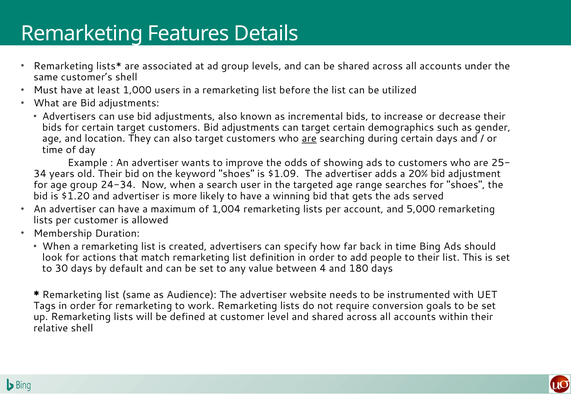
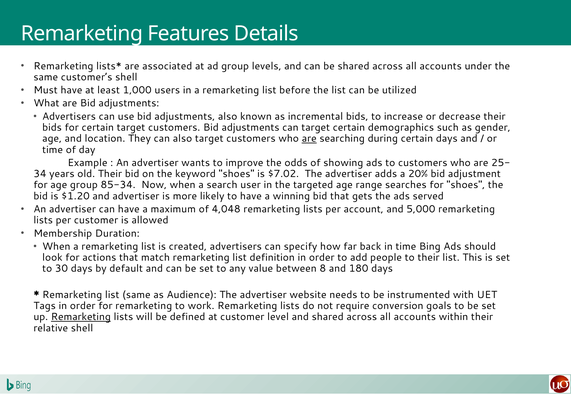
$1.09: $1.09 -> $7.02 (283, 174)
24-34: 24-34 -> 85-34 (118, 185)
1,004: 1,004 -> 4,048 (226, 209)
4: 4 -> 8 (323, 269)
Remarketing underline: none -> present (81, 317)
